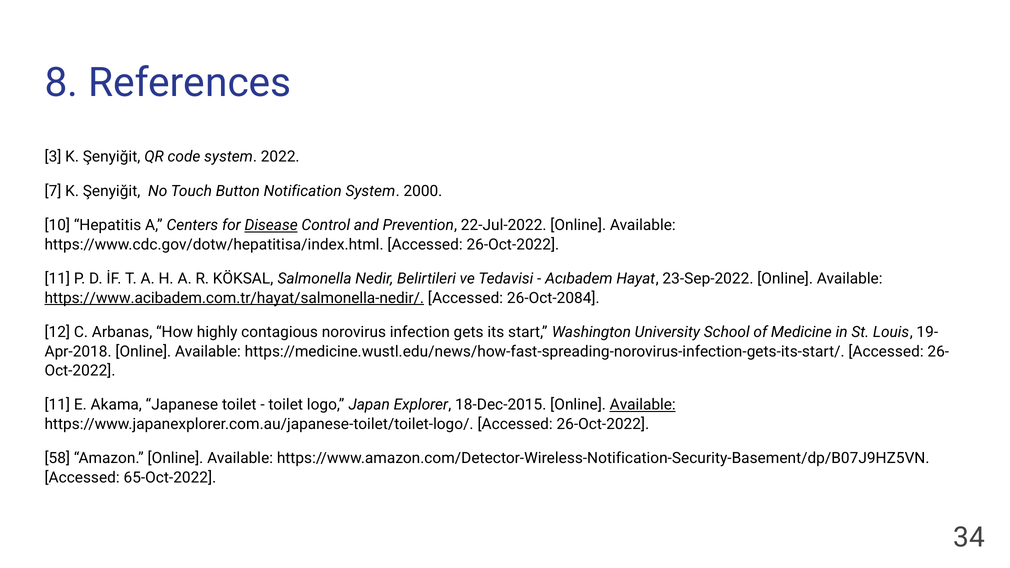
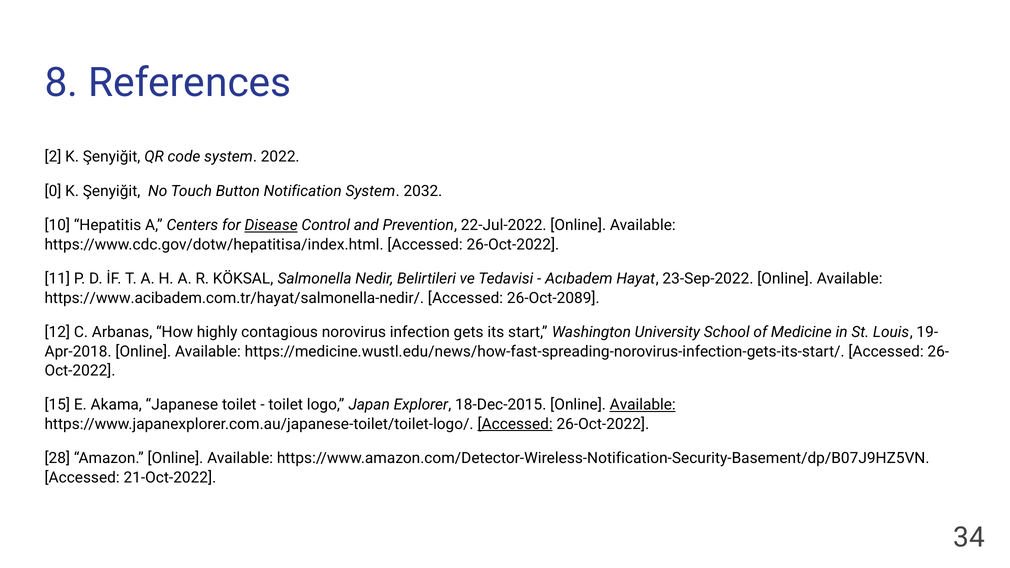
3: 3 -> 2 (53, 157)
7: 7 -> 0 (53, 191)
2000: 2000 -> 2032 (423, 191)
https://www.acibadem.com.tr/hayat/salmonella-nedir/ underline: present -> none (234, 298)
26-Oct-2084: 26-Oct-2084 -> 26-Oct-2089 (553, 298)
11: 11 -> 15 (57, 405)
Accessed underline: none -> present (515, 424)
58: 58 -> 28 (57, 458)
65-Oct-2022: 65-Oct-2022 -> 21-Oct-2022 (170, 478)
